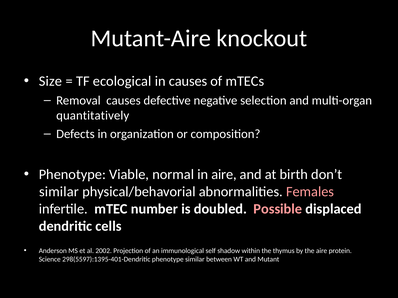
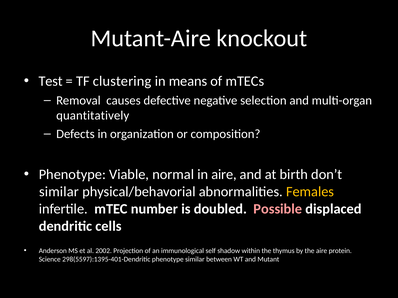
Size: Size -> Test (51, 81)
ecological: ecological -> clustering (122, 81)
in causes: causes -> means (188, 81)
Females colour: pink -> yellow (310, 192)
